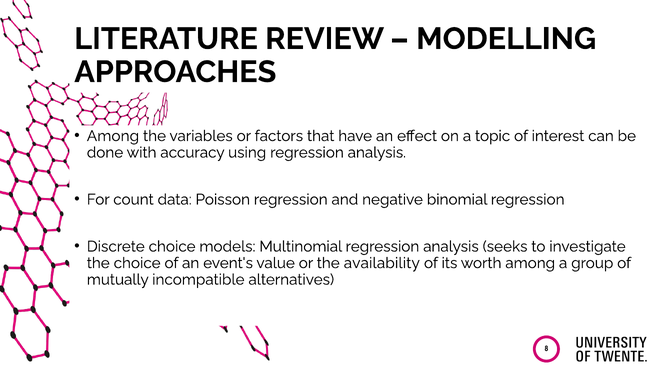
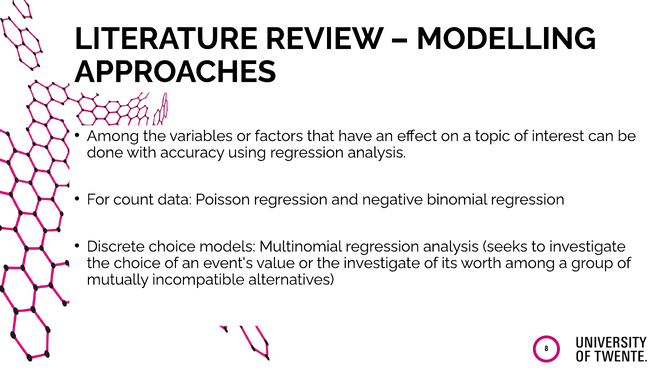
the availability: availability -> investigate (382, 263)
